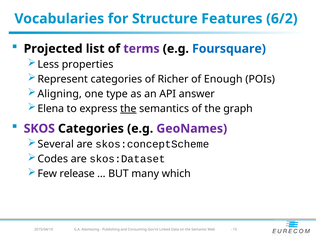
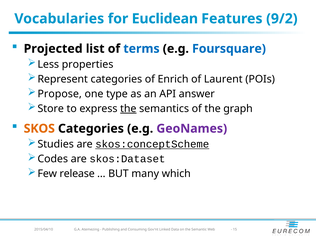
Structure: Structure -> Euclidean (165, 19)
6/2: 6/2 -> 9/2 (282, 19)
terms colour: purple -> blue (141, 49)
Richer: Richer -> Enrich (173, 79)
Enough: Enough -> Laurent (223, 79)
Aligning: Aligning -> Propose (60, 94)
Elena: Elena -> Store (51, 109)
SKOS colour: purple -> orange (39, 129)
Several: Several -> Studies (56, 144)
skos:conceptScheme underline: none -> present (152, 144)
